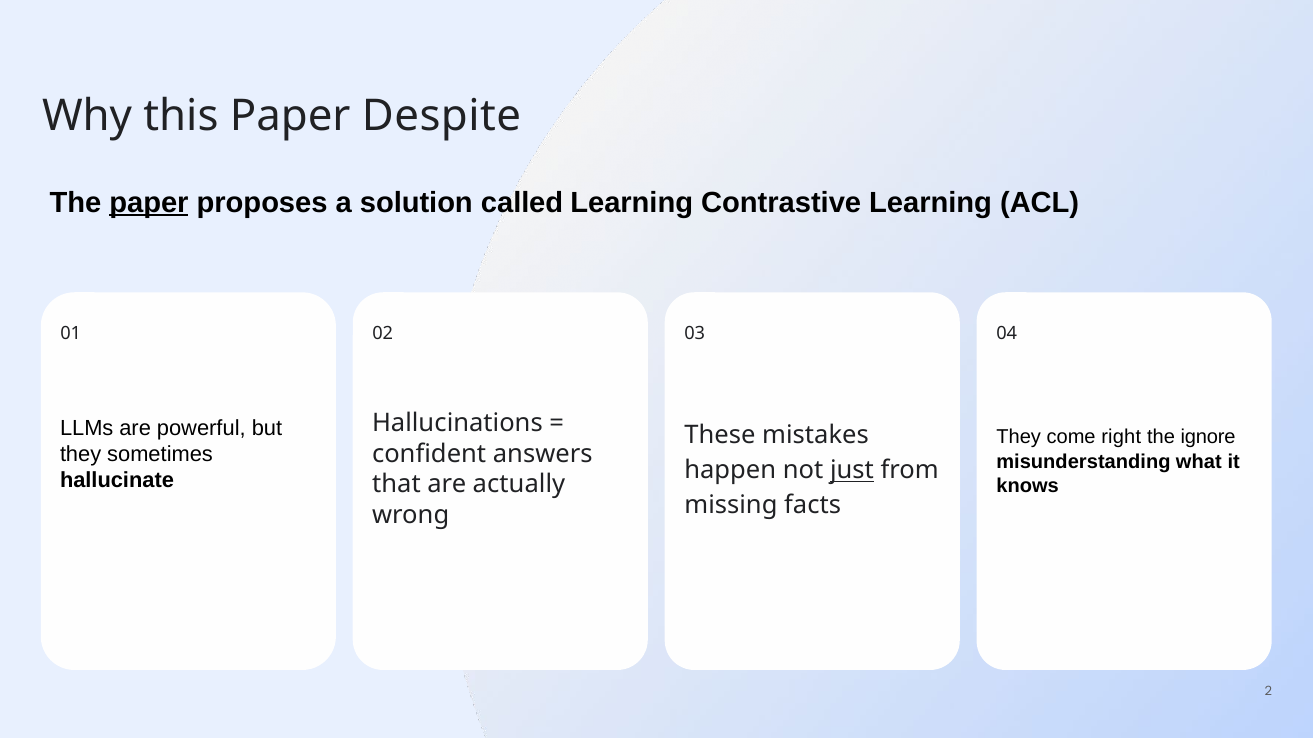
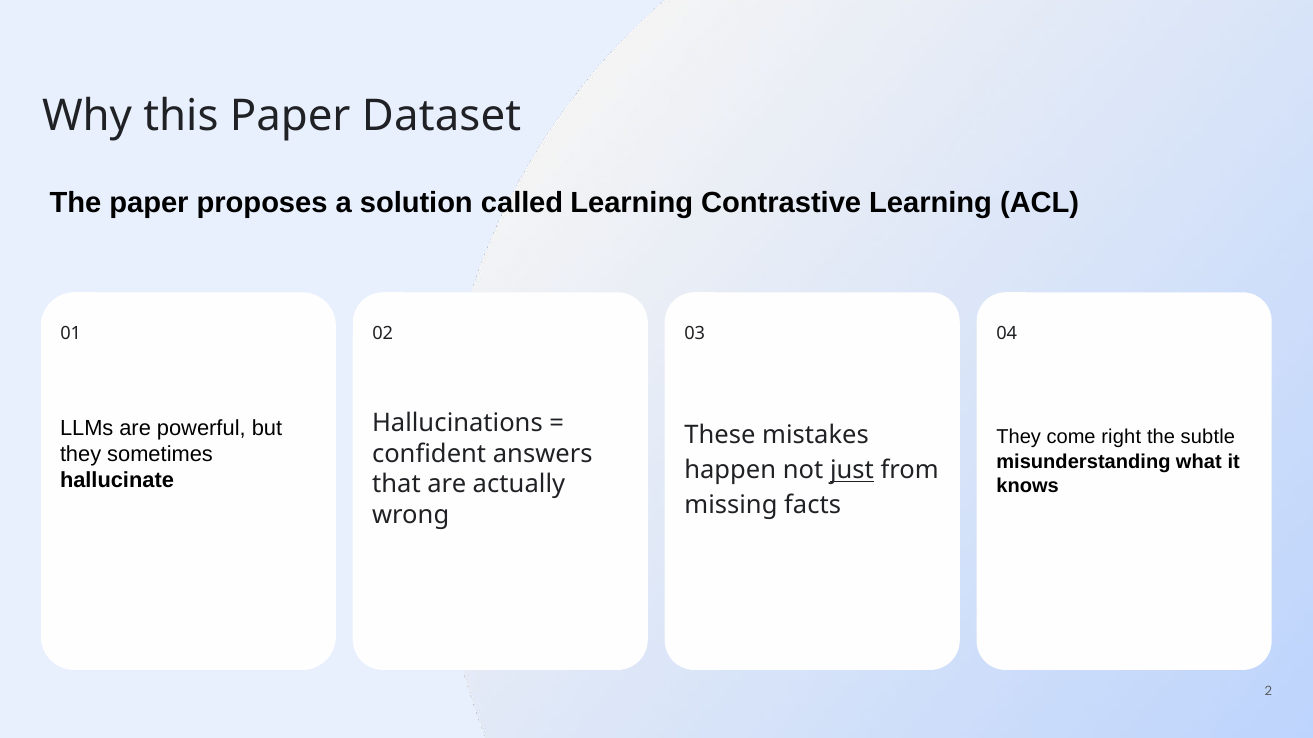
Despite: Despite -> Dataset (442, 116)
paper underline: present -> none (149, 203)
ignore: ignore -> subtle (1208, 438)
